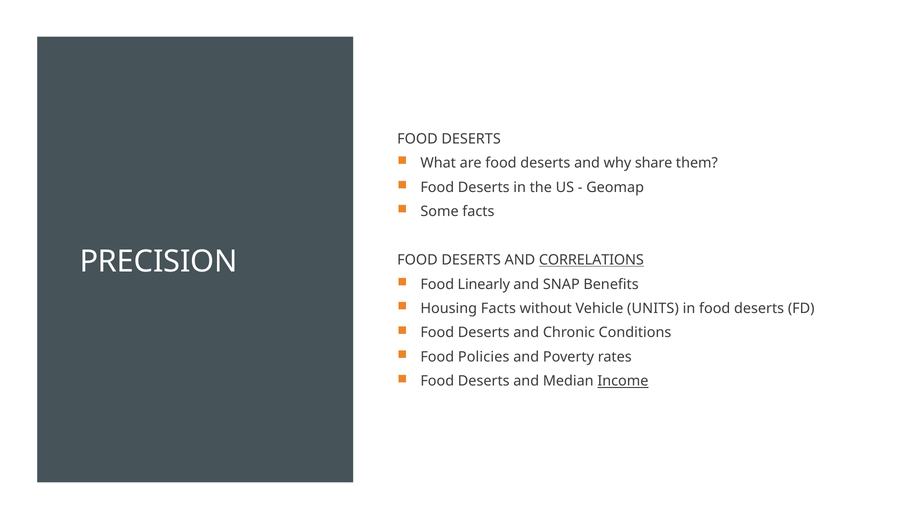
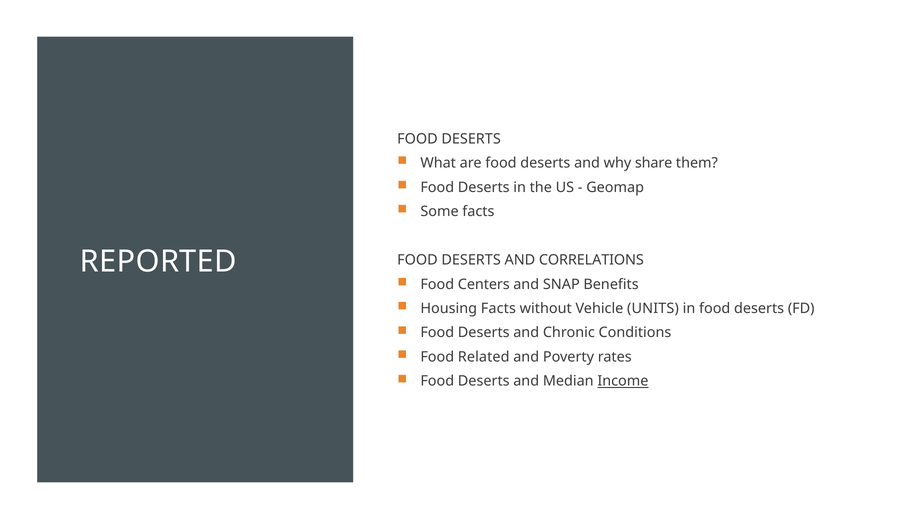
PRECISION: PRECISION -> REPORTED (158, 262)
CORRELATIONS underline: present -> none (591, 260)
Linearly: Linearly -> Centers (484, 284)
Policies: Policies -> Related (484, 357)
